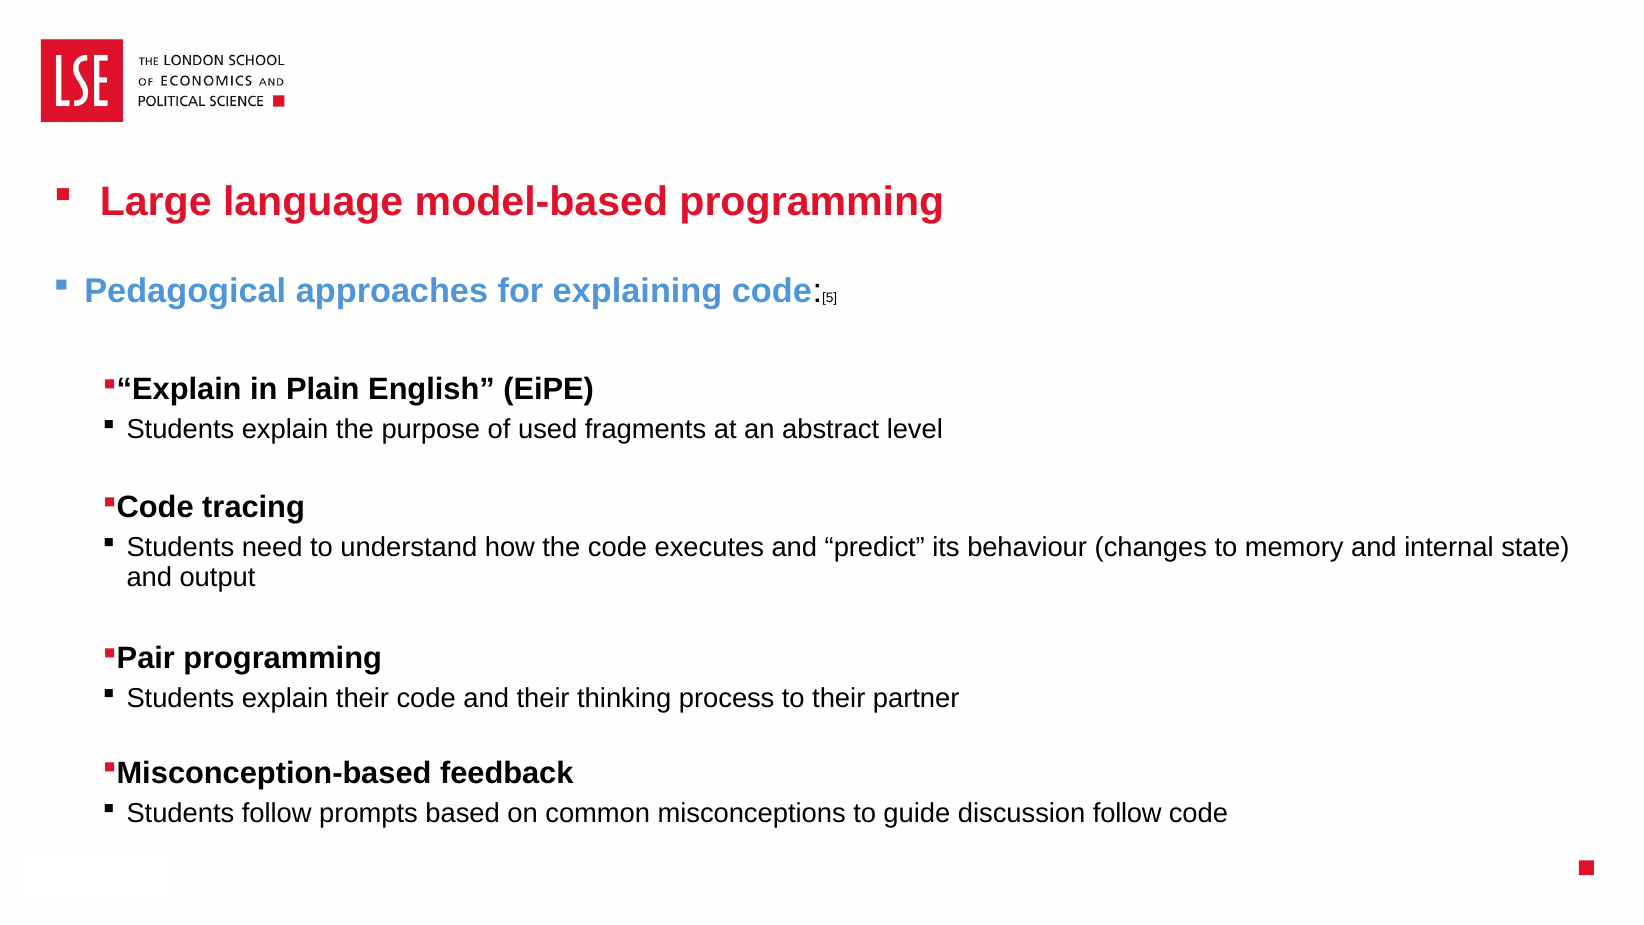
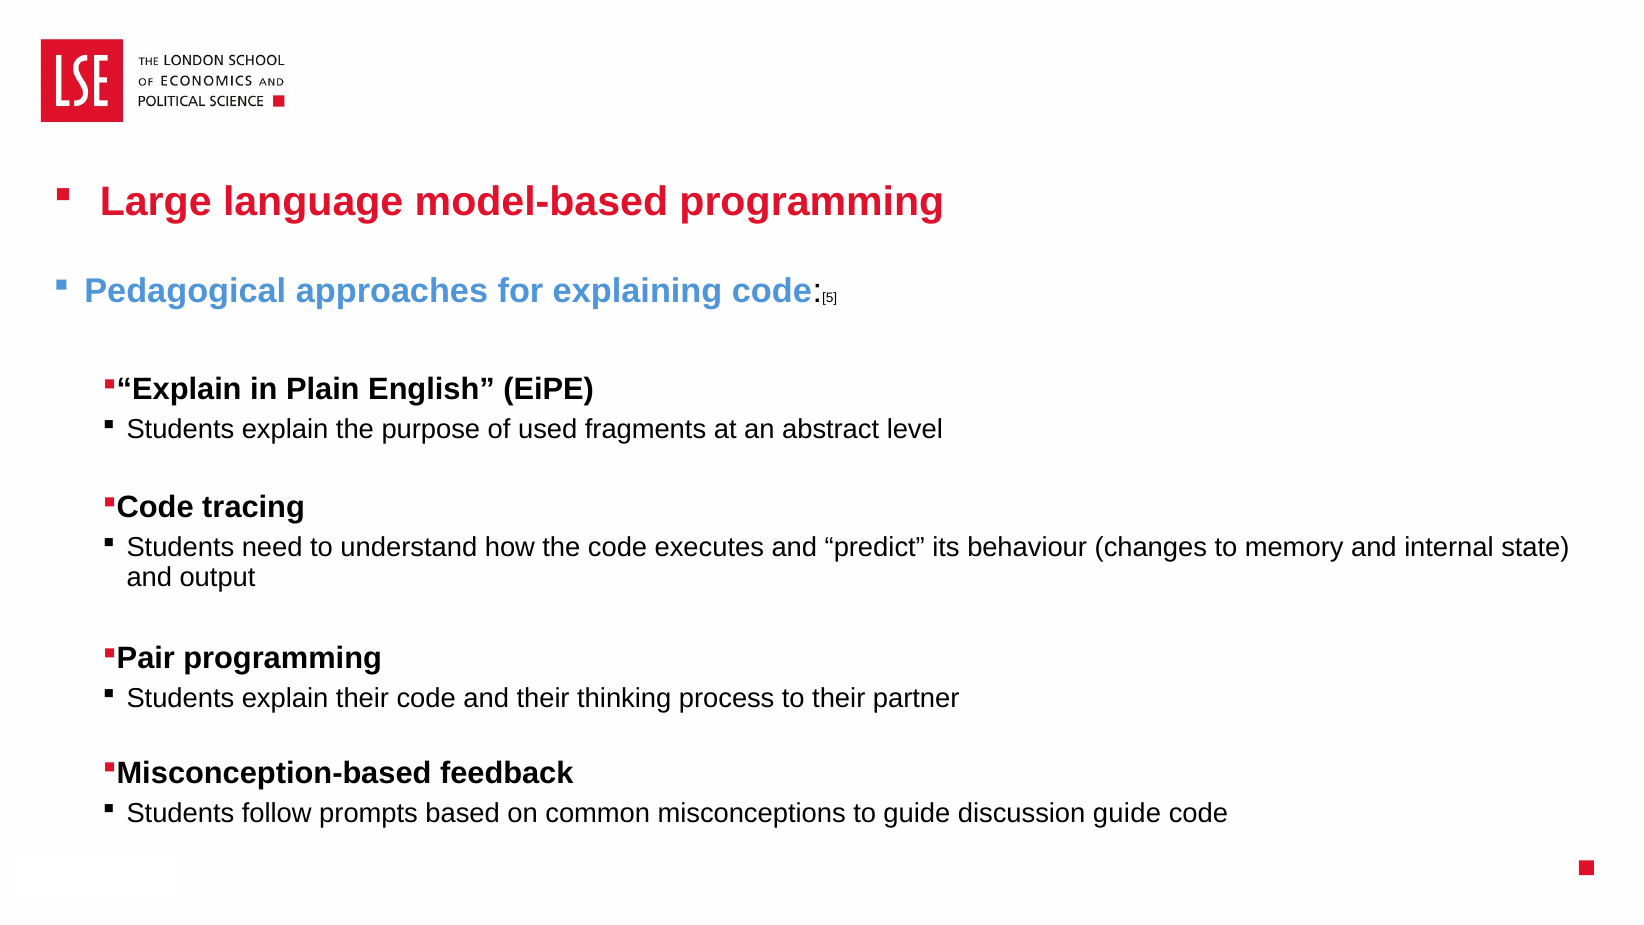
discussion follow: follow -> guide (1127, 813)
